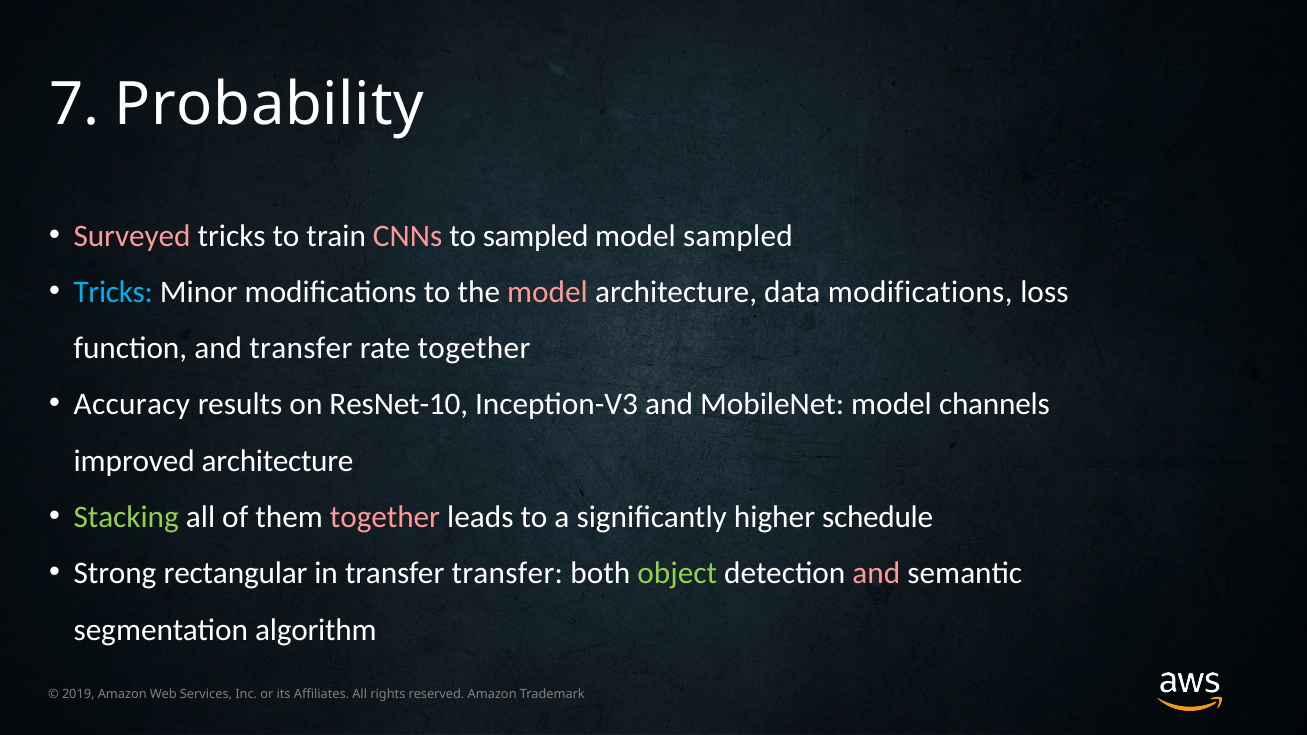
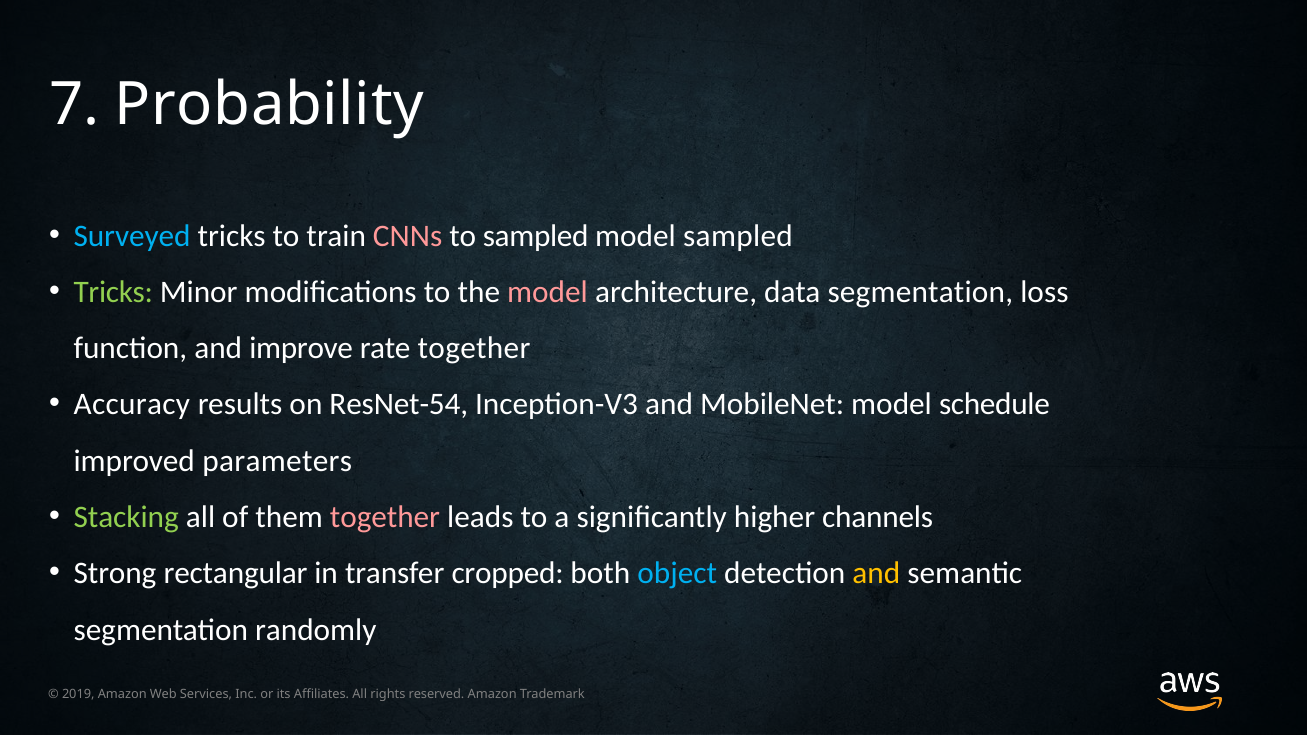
Surveyed colour: pink -> light blue (132, 236)
Tricks colour: light blue -> light green (113, 292)
data modifications: modifications -> segmentation (920, 292)
and transfer: transfer -> improve (301, 348)
ResNet-10: ResNet-10 -> ResNet-54 (399, 405)
channels: channels -> schedule (994, 405)
improved architecture: architecture -> parameters (277, 461)
schedule: schedule -> channels (878, 517)
transfer transfer: transfer -> cropped (508, 574)
object colour: light green -> light blue (677, 574)
and colour: pink -> yellow (876, 574)
algorithm: algorithm -> randomly (316, 630)
